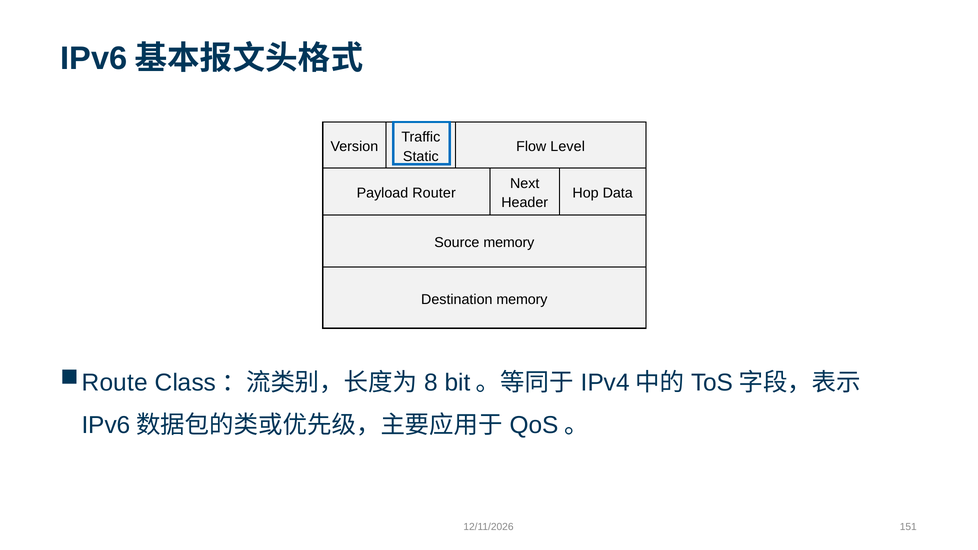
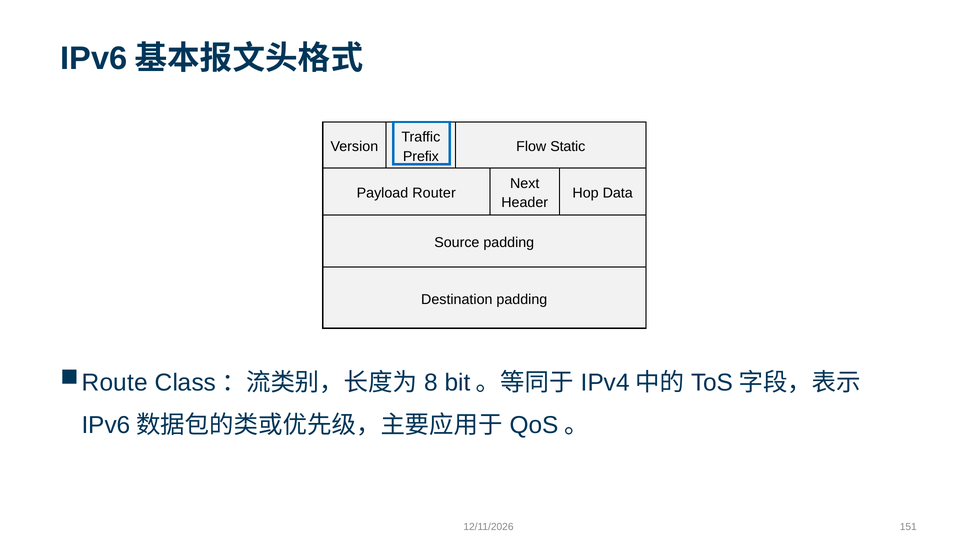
Level: Level -> Static (568, 147)
Static: Static -> Prefix (421, 156)
Source memory: memory -> padding (509, 243)
Destination memory: memory -> padding (522, 300)
